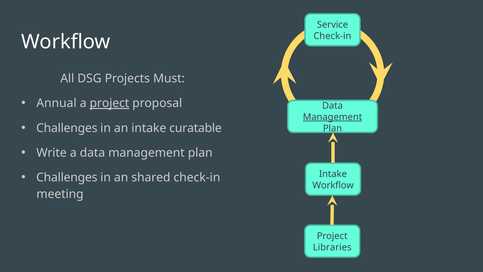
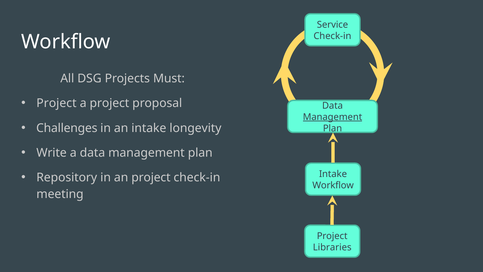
Annual: Annual -> Project (56, 103)
project underline: present -> none (109, 103)
curatable: curatable -> longevity (195, 128)
Challenges: Challenges -> Repository (67, 177)
an shared: shared -> project (151, 177)
